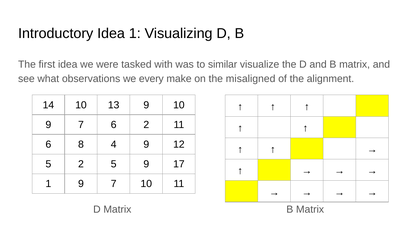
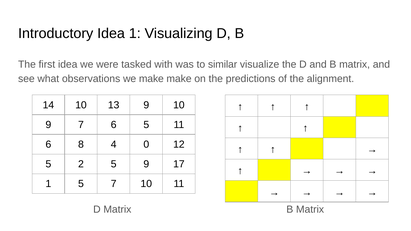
we every: every -> make (151, 79)
misaligned: misaligned -> predictions (251, 79)
6 2: 2 -> 5 (146, 125)
4 9: 9 -> 0 (146, 144)
1 9: 9 -> 5 (81, 184)
